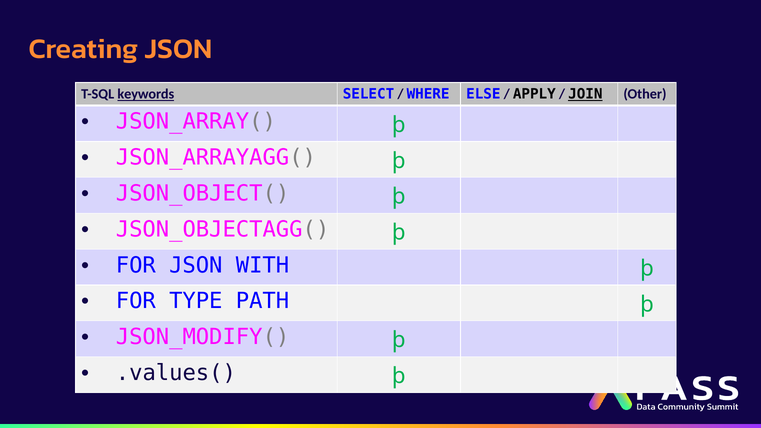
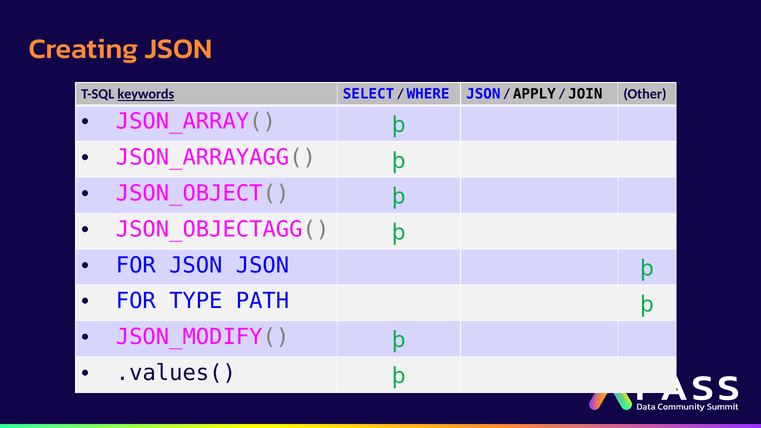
WHERE ELSE: ELSE -> JSON (483, 94)
JOIN underline: present -> none (585, 94)
JSON WITH: WITH -> JSON (262, 265)
